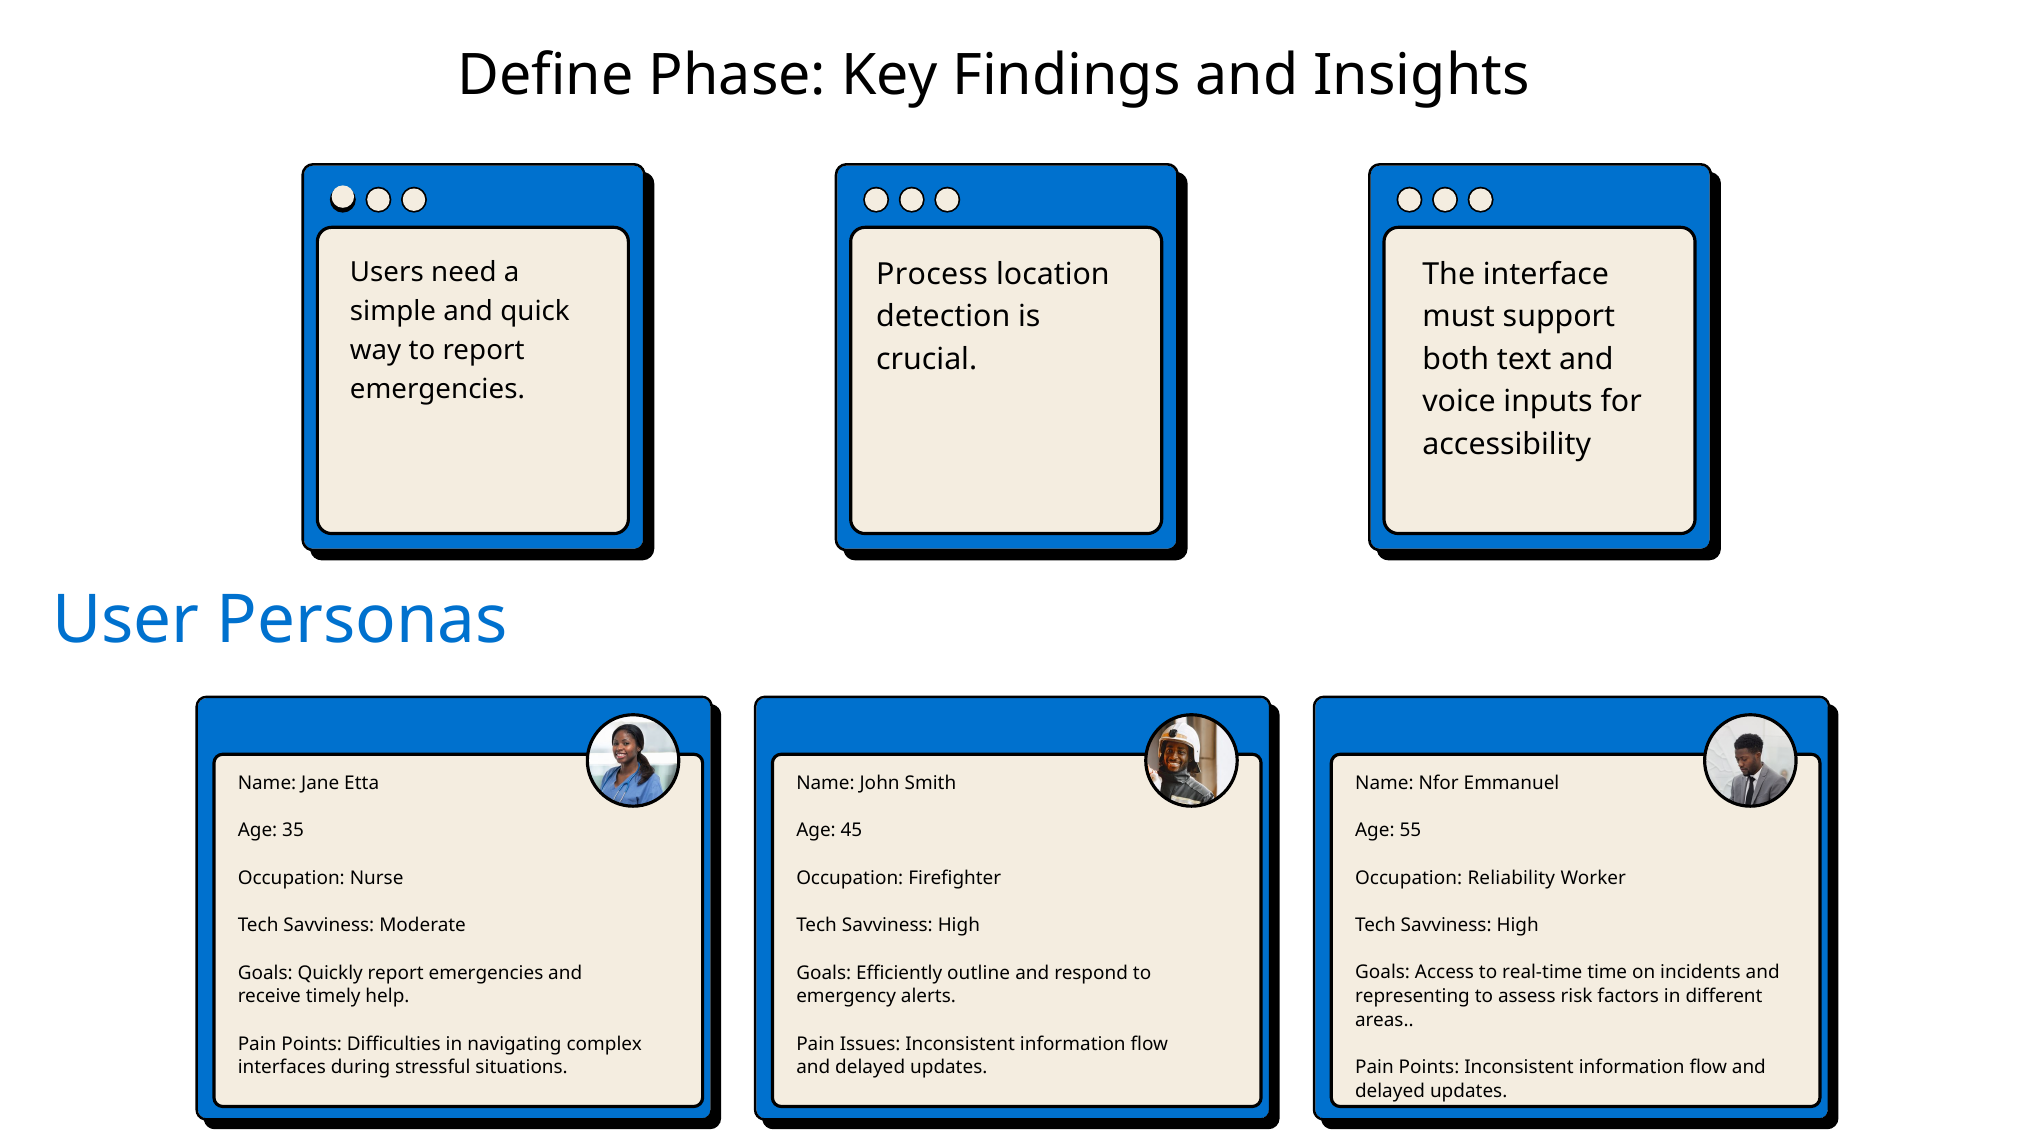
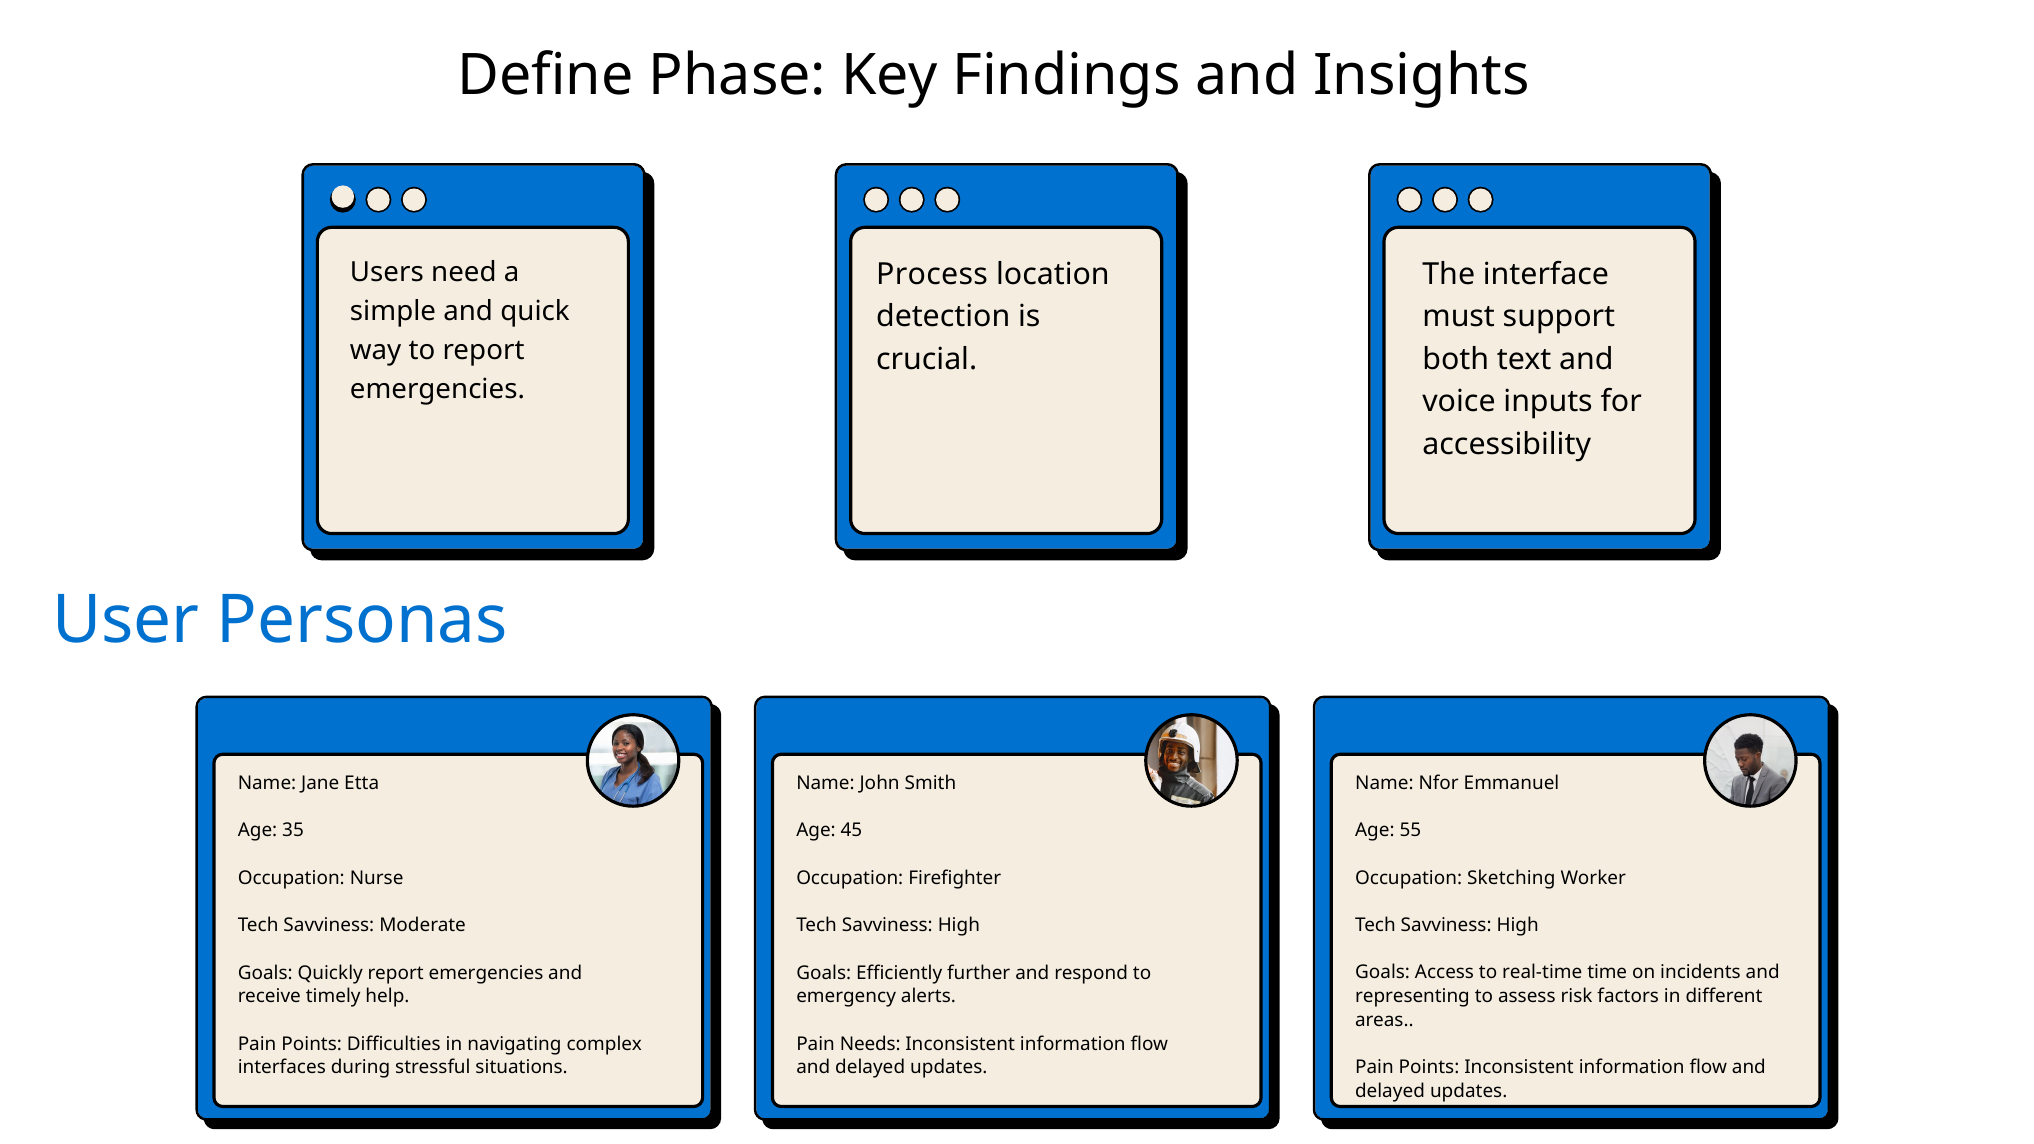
Reliability: Reliability -> Sketching (1511, 878)
outline: outline -> further (979, 973)
Issues: Issues -> Needs (870, 1044)
